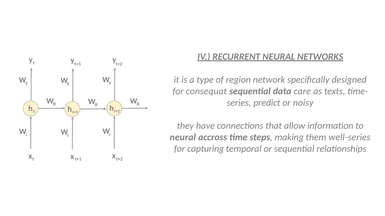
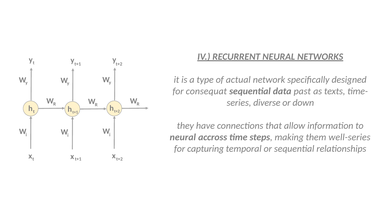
region: region -> actual (238, 80)
care: care -> past (302, 91)
predict: predict -> diverse (267, 103)
noisy: noisy -> down (303, 103)
